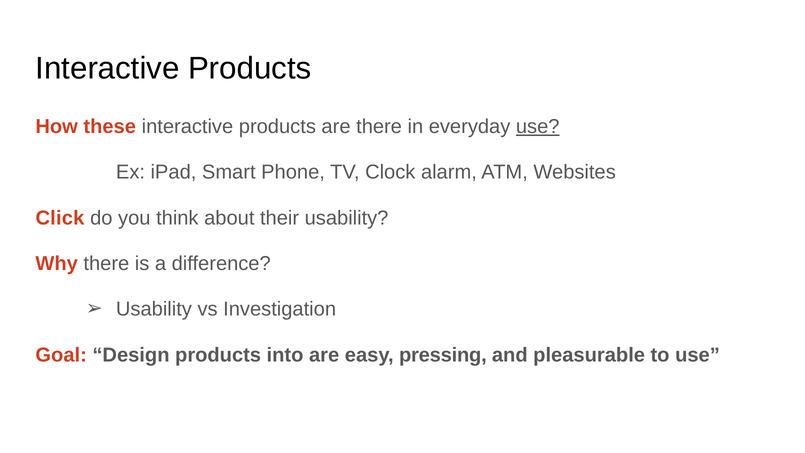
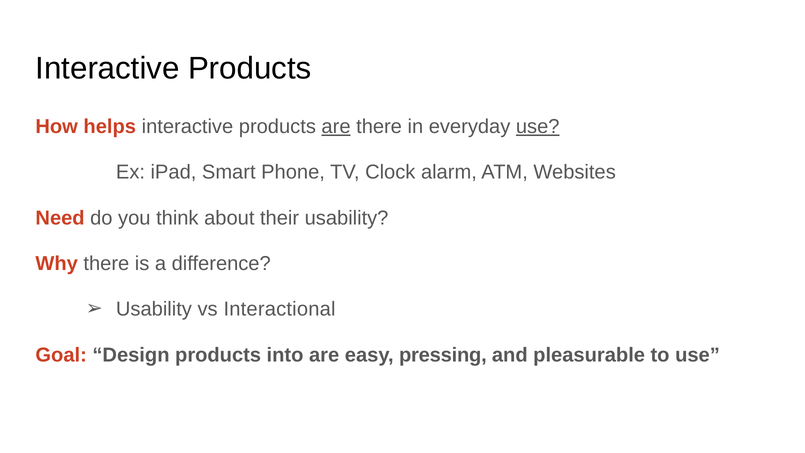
these: these -> helps (110, 127)
are underline: none -> present (336, 127)
Click: Click -> Need (60, 218)
Investigation: Investigation -> Interactional (280, 309)
